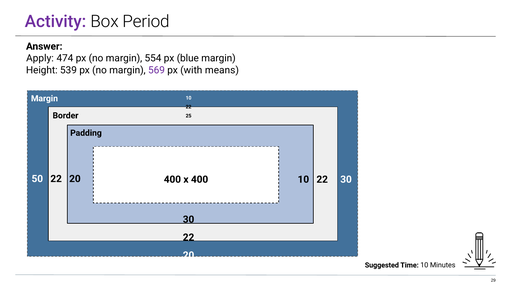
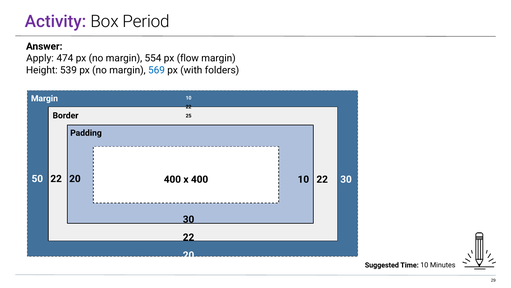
blue: blue -> flow (188, 58)
569 colour: purple -> blue (156, 70)
means: means -> folders (222, 70)
